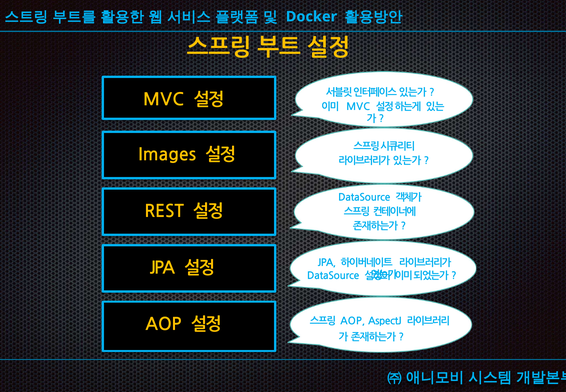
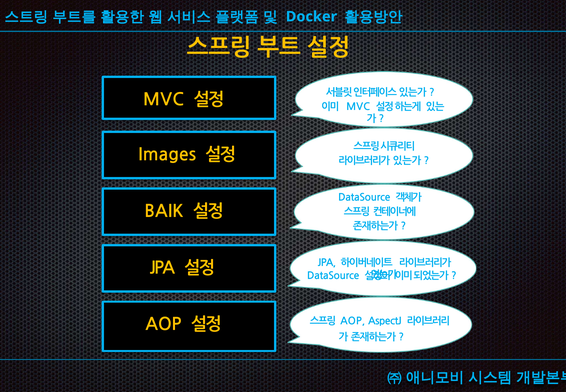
REST: REST -> BAIK (164, 211)
